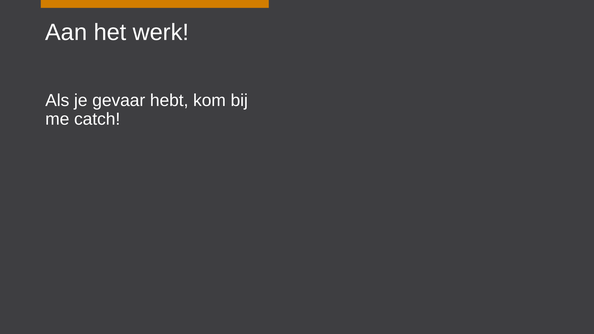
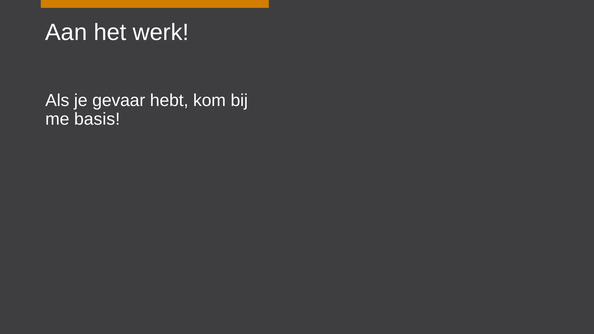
catch: catch -> basis (97, 119)
